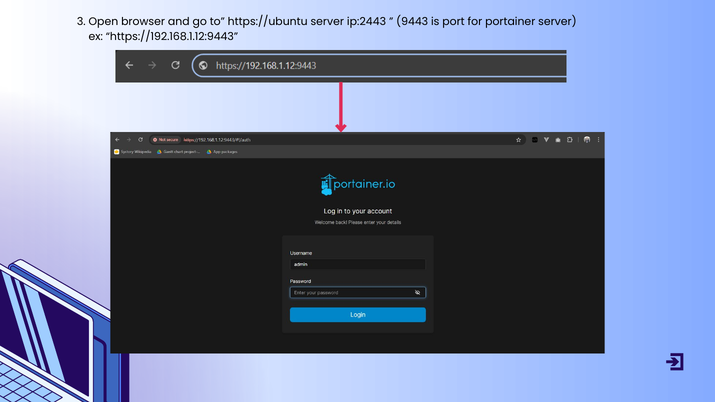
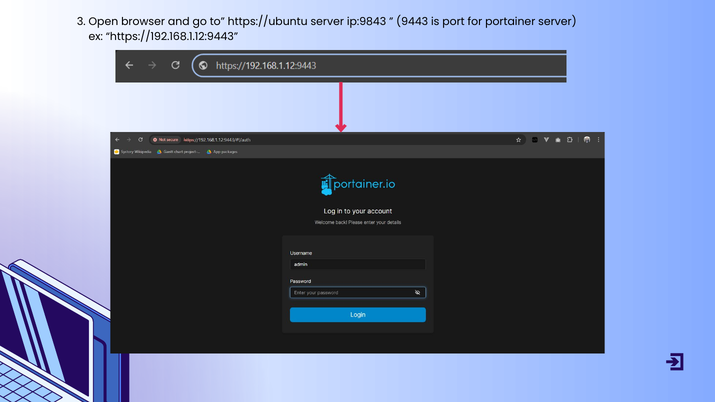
ip:2443: ip:2443 -> ip:9843 (367, 21)
